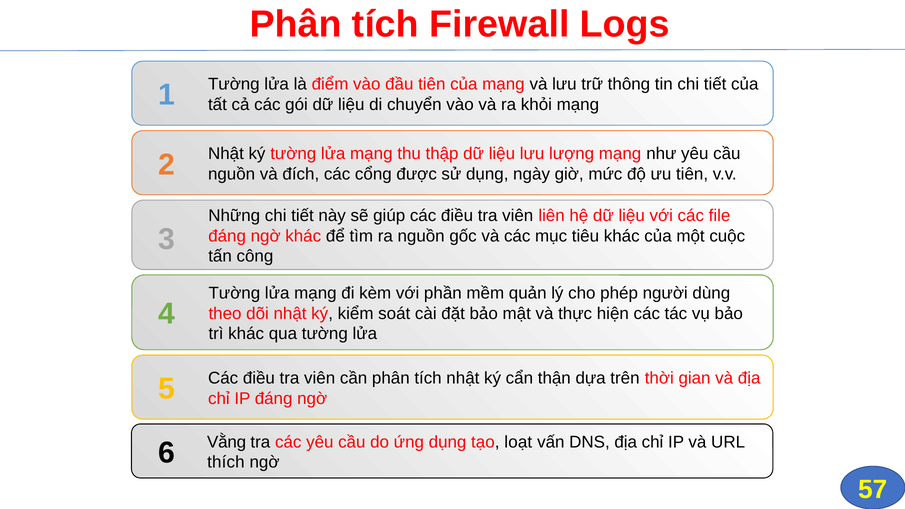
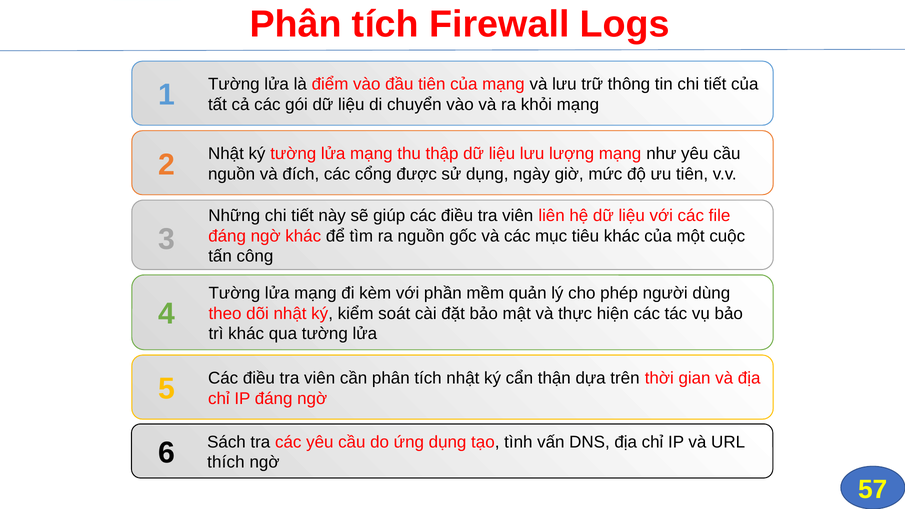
Vằng: Vằng -> Sách (226, 442)
loạt: loạt -> tình (518, 442)
